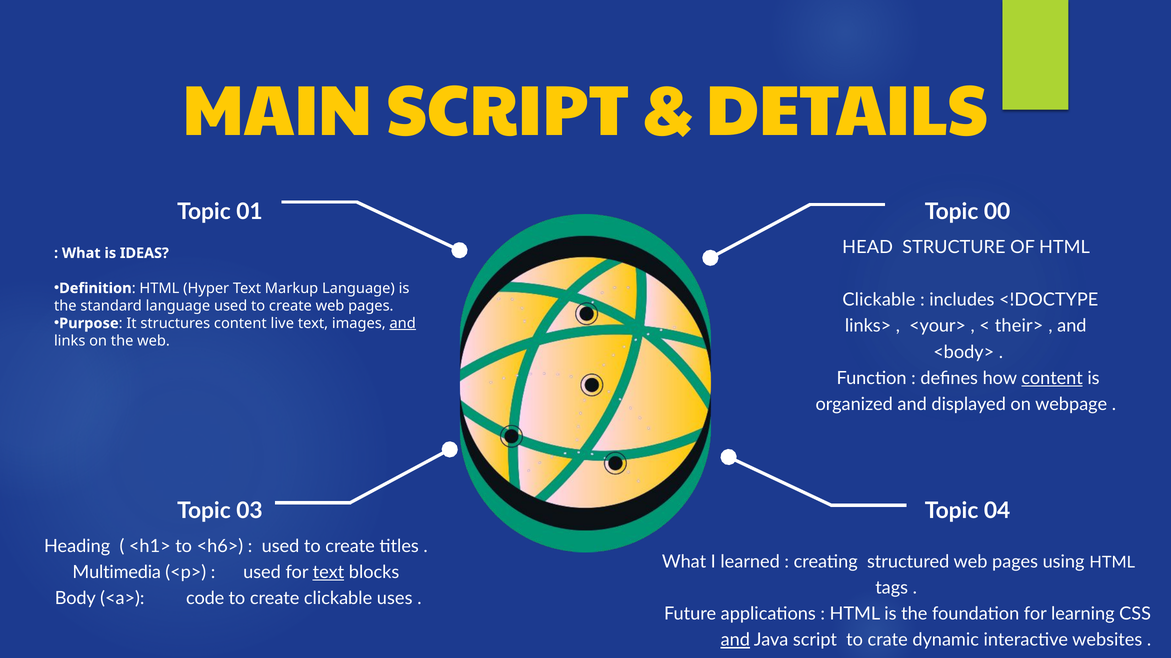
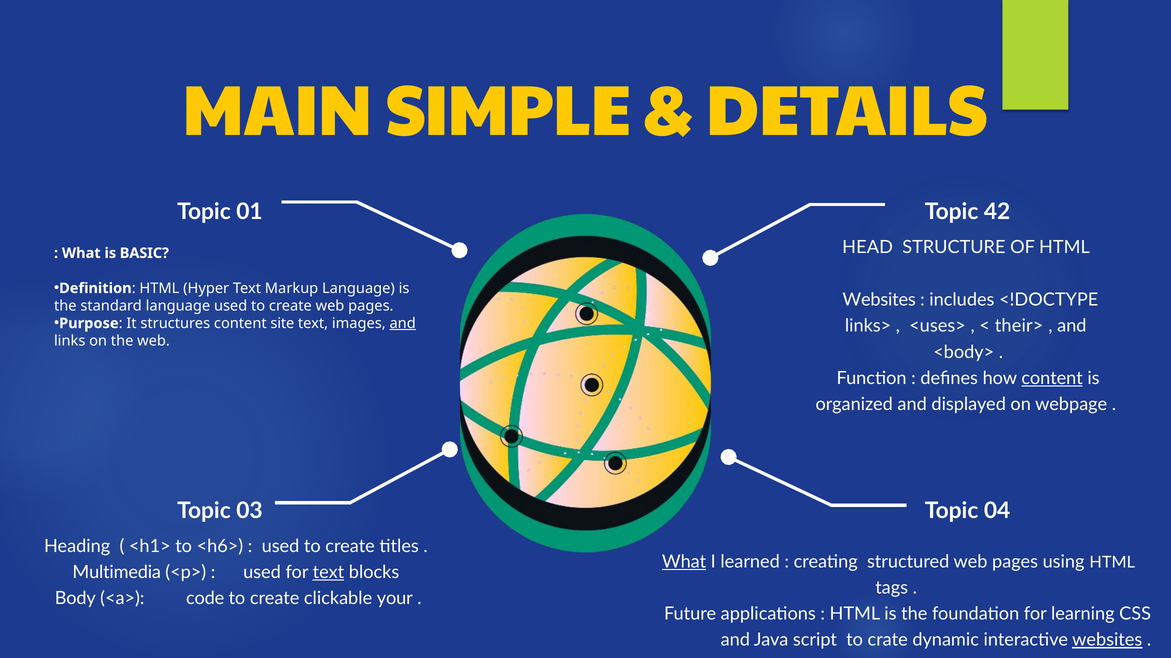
MAIN SCRIPT: SCRIPT -> SIMPLE (508, 112)
00: 00 -> 42 (997, 212)
IDEAS: IDEAS -> BASIC (144, 253)
Clickable: Clickable -> Websites (879, 300)
live: live -> site (282, 324)
<your>: <your> -> <uses> (937, 326)
What underline: none -> present (684, 562)
uses: uses -> your (395, 599)
and underline: present -> none (735, 641)
websites underline: none -> present (1107, 641)
